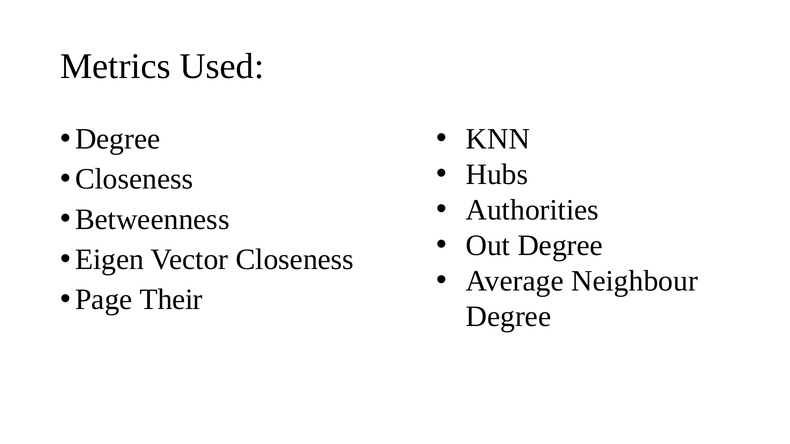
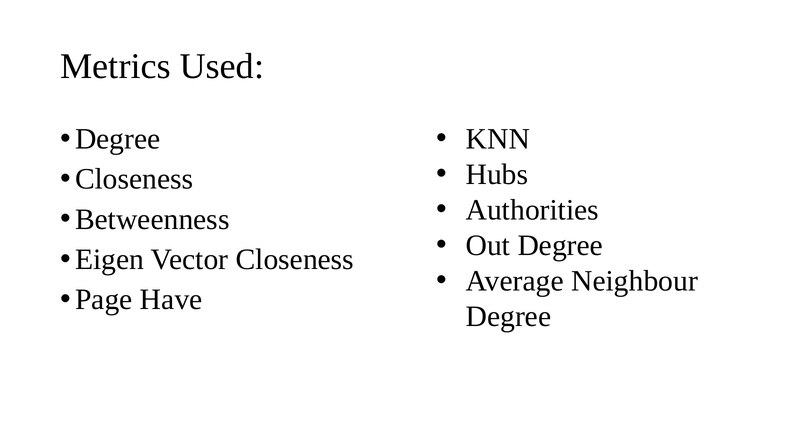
Their: Their -> Have (171, 300)
